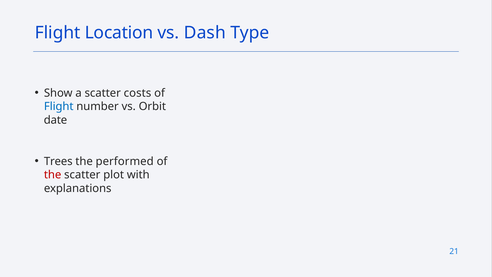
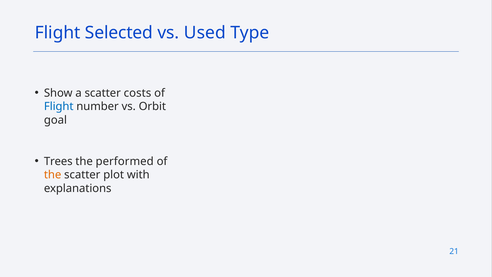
Location: Location -> Selected (119, 33)
Dash: Dash -> Used (205, 33)
date: date -> goal (55, 120)
the colour: red -> orange (53, 175)
